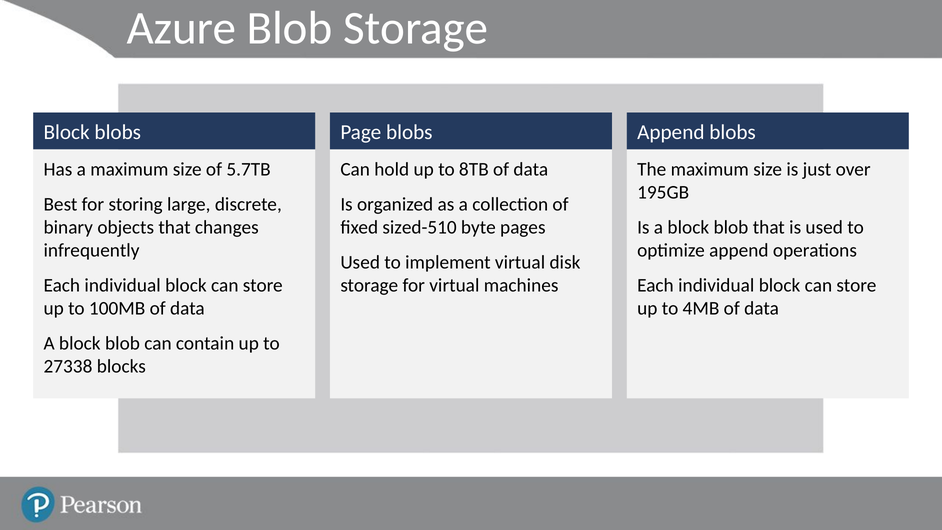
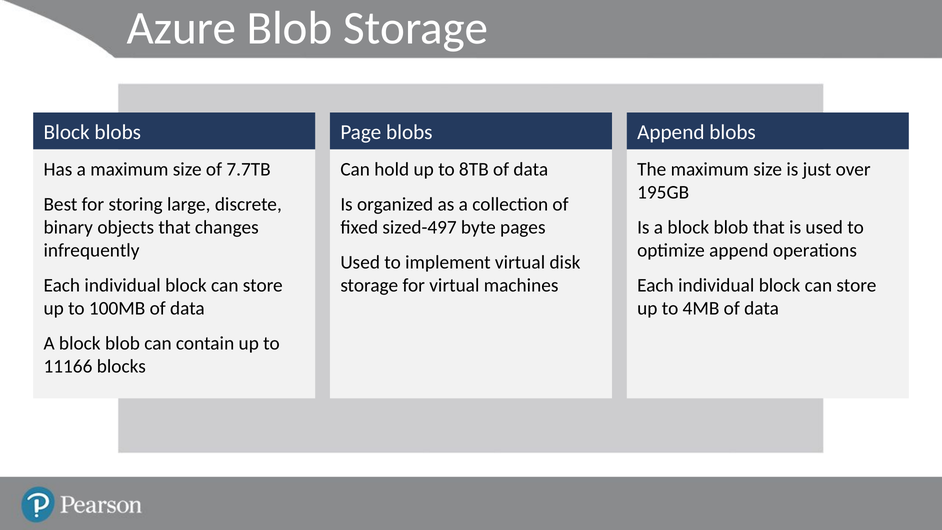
5.7TB: 5.7TB -> 7.7TB (249, 169)
sized-510: sized-510 -> sized-497 (420, 227)
27338: 27338 -> 11166 (68, 366)
